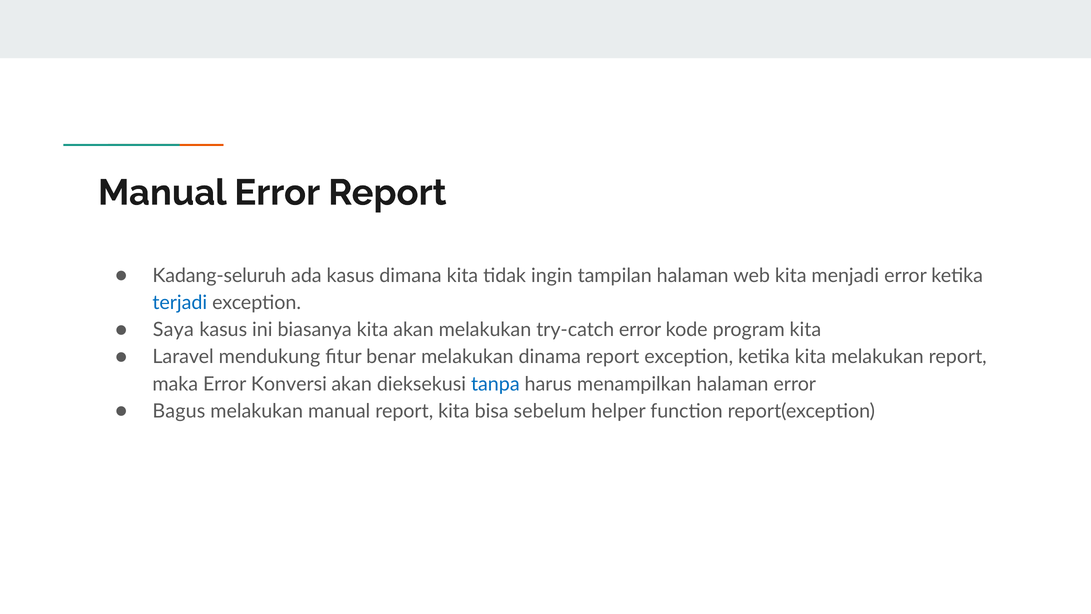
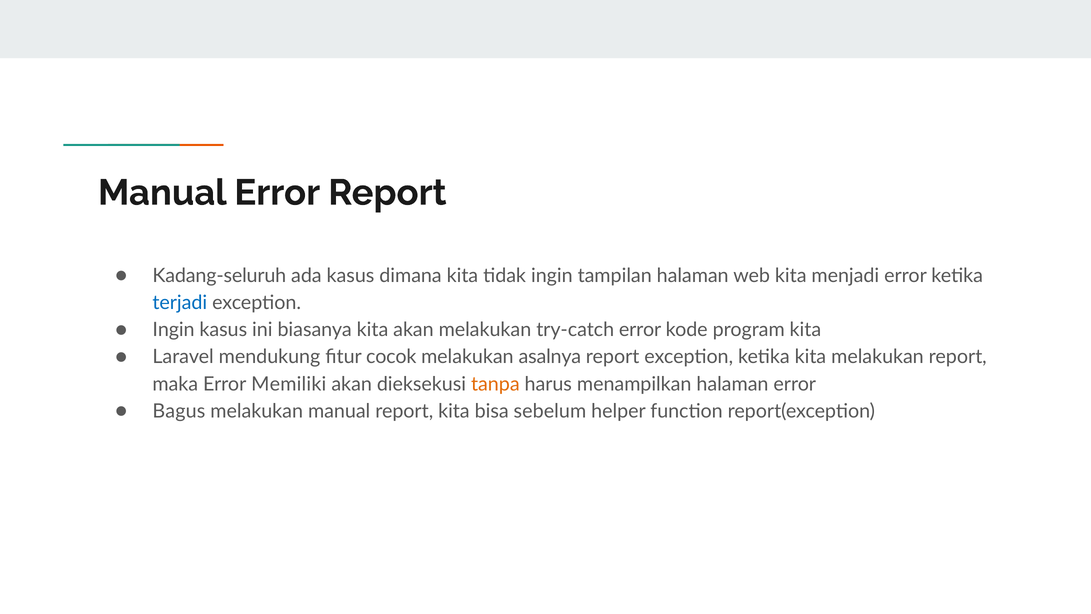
Saya: Saya -> Ingin (174, 330)
benar: benar -> cocok (391, 357)
dinama: dinama -> asalnya (550, 357)
Konversi: Konversi -> Memiliki (289, 384)
tanpa colour: blue -> orange (495, 384)
